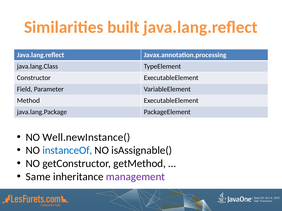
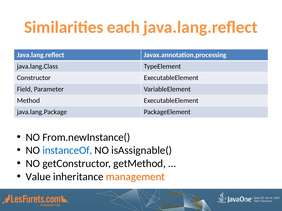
built: built -> each (123, 27)
Well.newInstance(: Well.newInstance( -> From.newInstance( (86, 138)
Same: Same -> Value (38, 177)
management colour: purple -> orange (136, 177)
